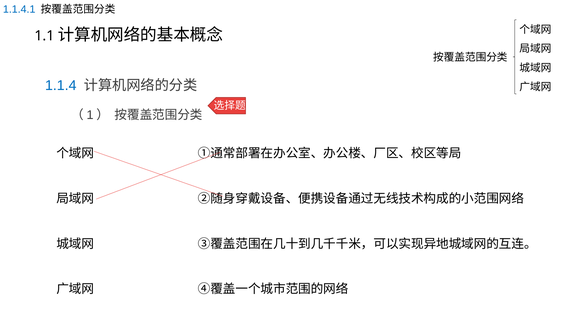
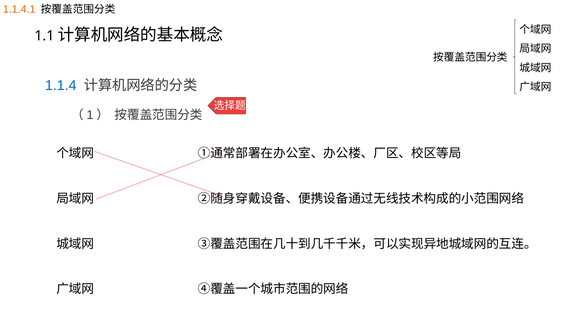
1.1.4.1 colour: blue -> orange (19, 9)
